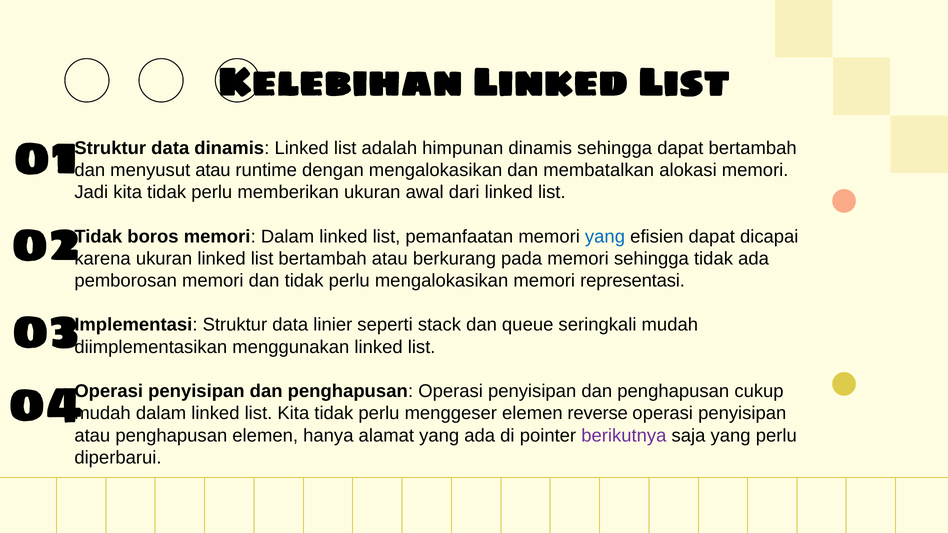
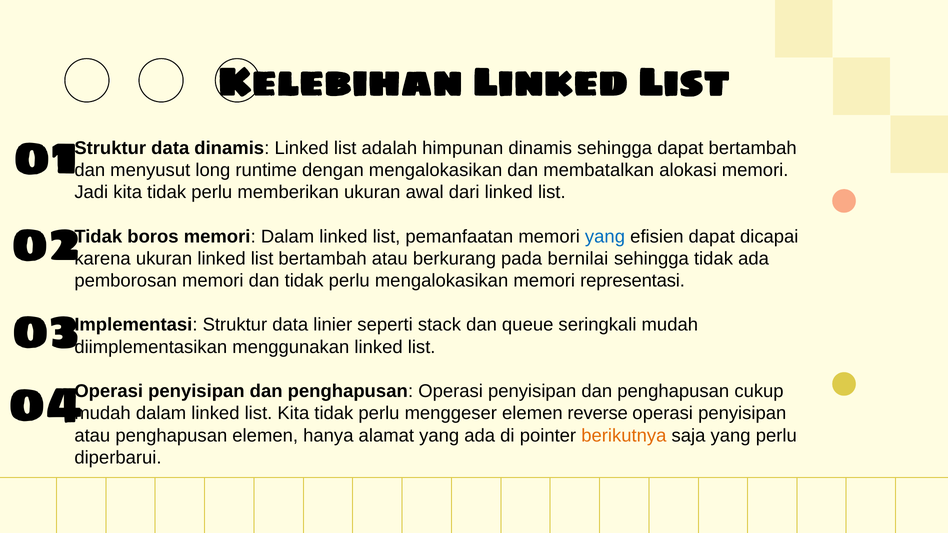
menyusut atau: atau -> long (213, 170)
pada memori: memori -> bernilai (578, 259)
berikutnya colour: purple -> orange (624, 436)
